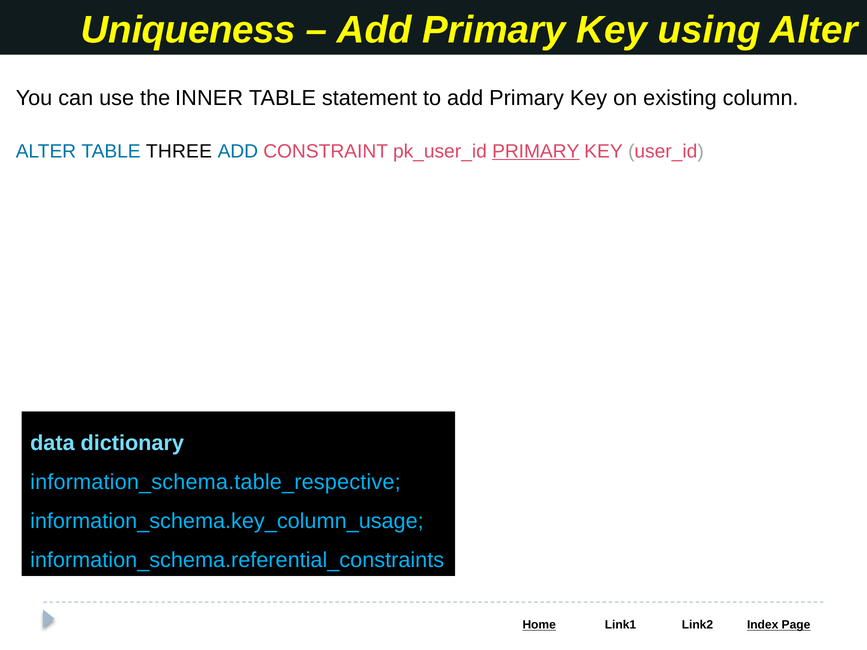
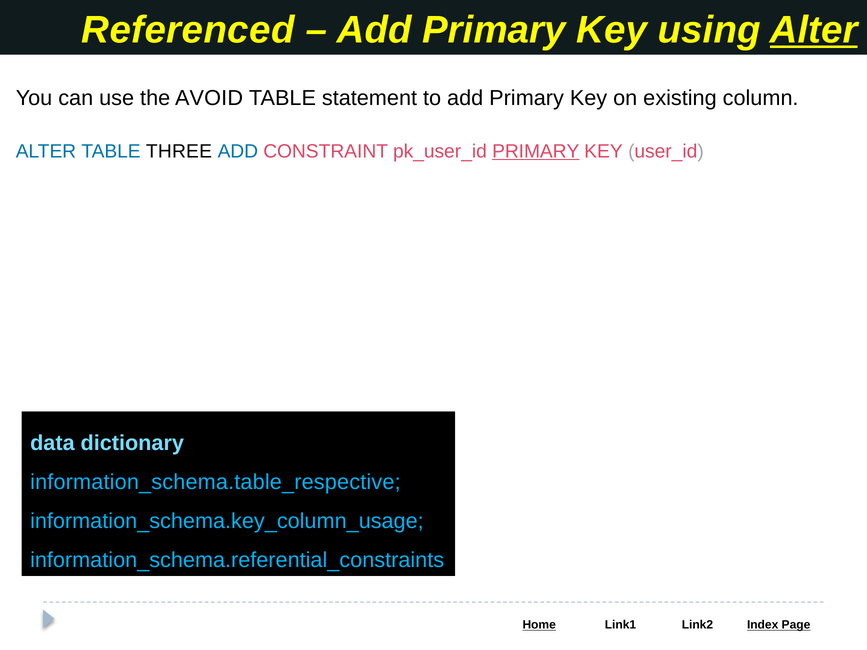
Uniqueness: Uniqueness -> Referenced (188, 30)
Alter underline: none -> present (814, 30)
INNER: INNER -> AVOID (209, 98)
